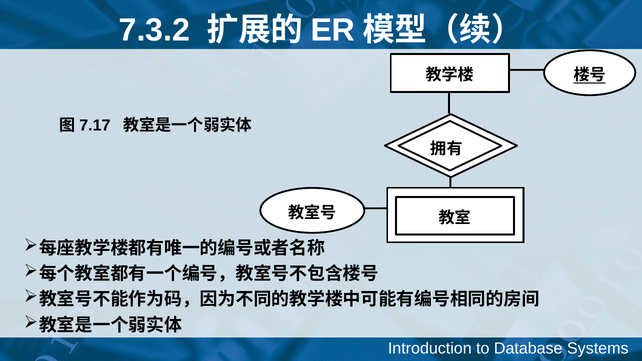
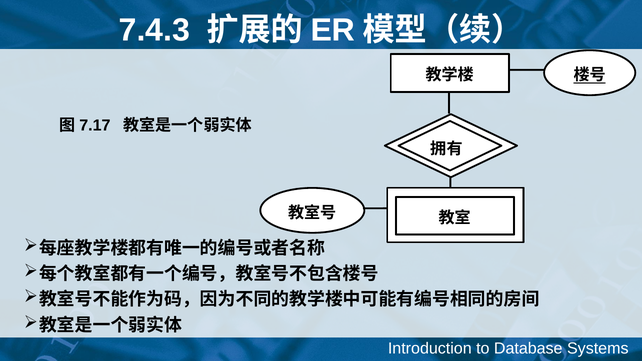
7.3.2: 7.3.2 -> 7.4.3 (154, 30)
